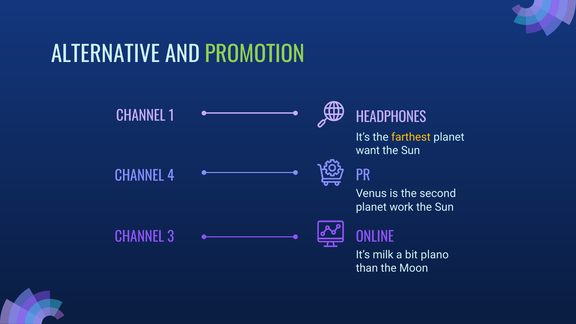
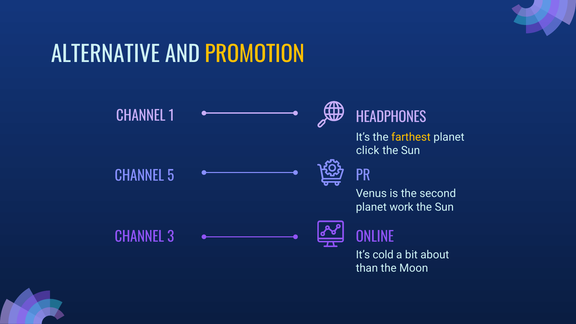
PROMOTION colour: light green -> yellow (255, 55)
want: want -> click (368, 151)
4: 4 -> 5 (171, 176)
milk: milk -> cold (383, 255)
plano: plano -> about (435, 255)
